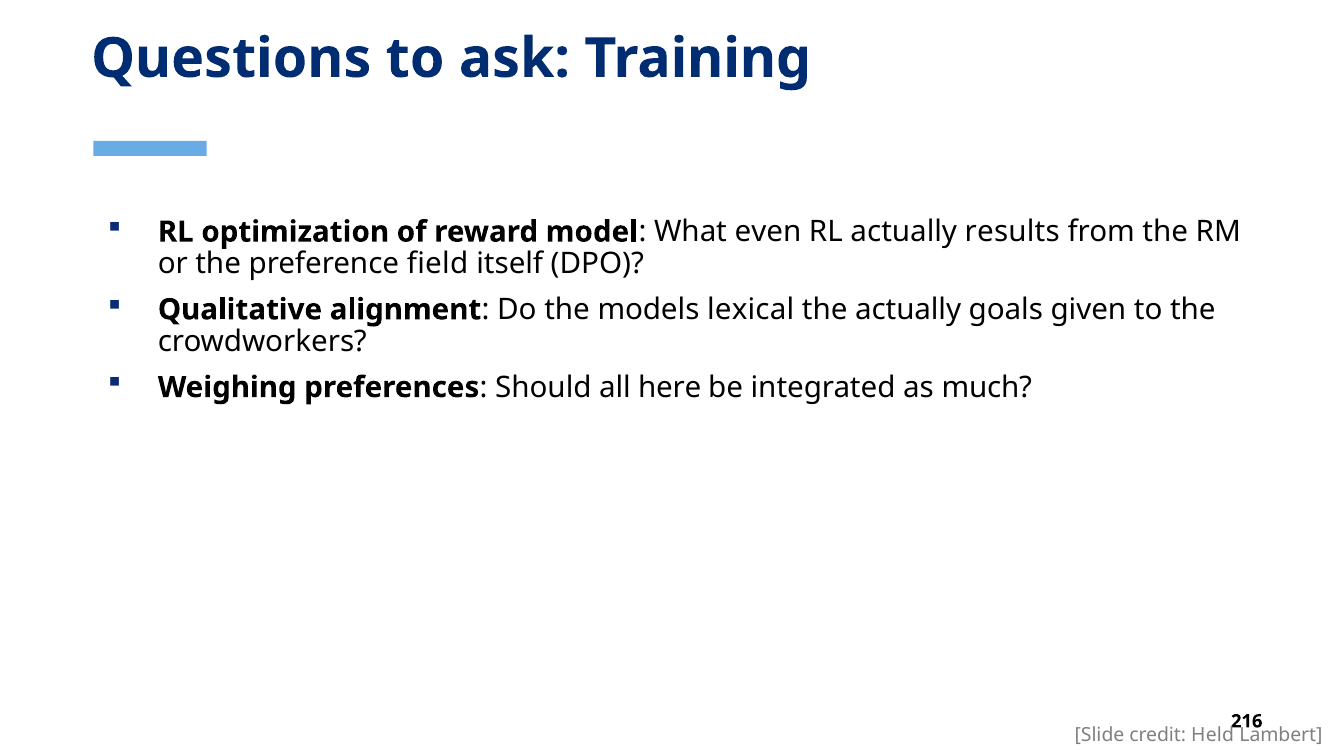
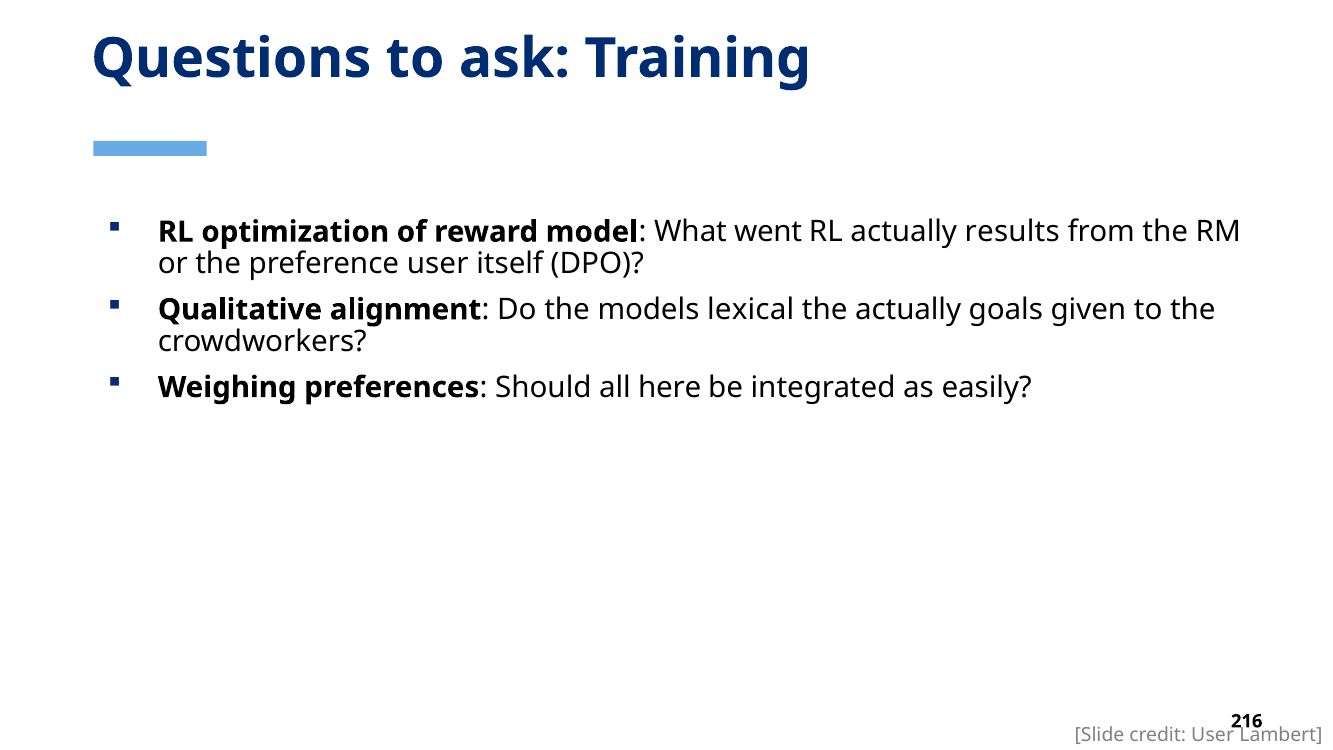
even: even -> went (768, 232)
preference field: field -> user (438, 264)
much: much -> easily (987, 387)
credit Held: Held -> User (1213, 735)
